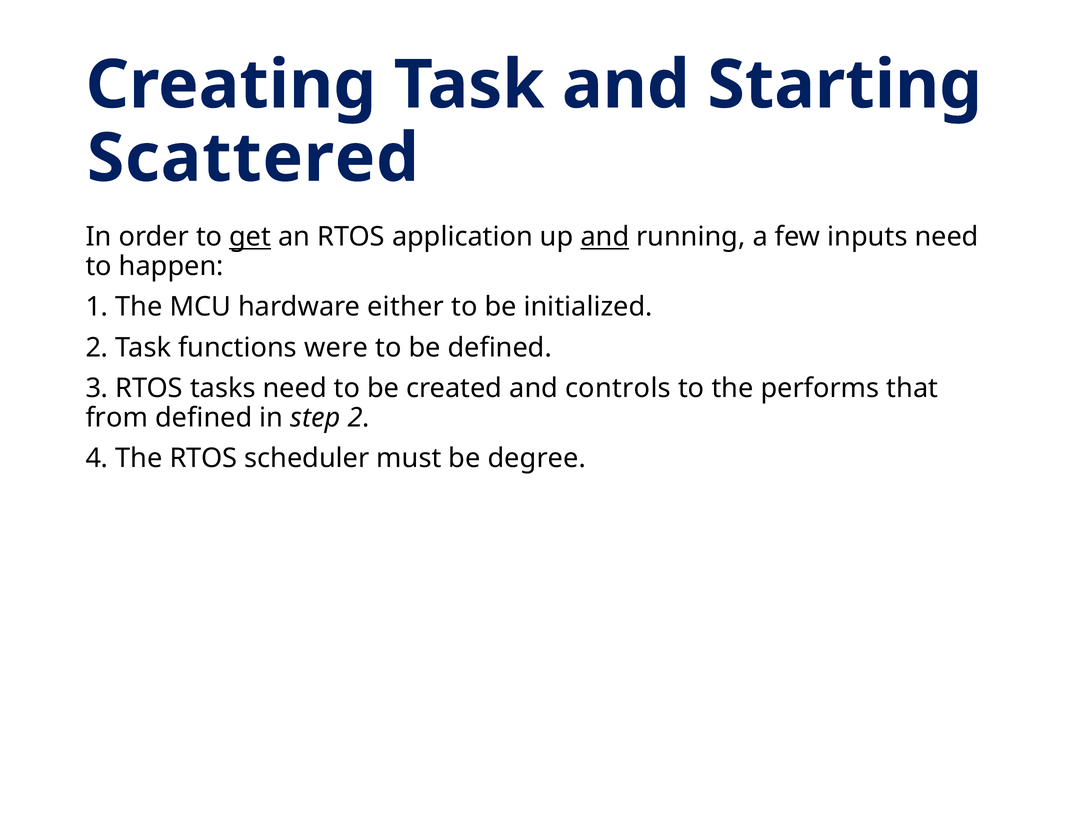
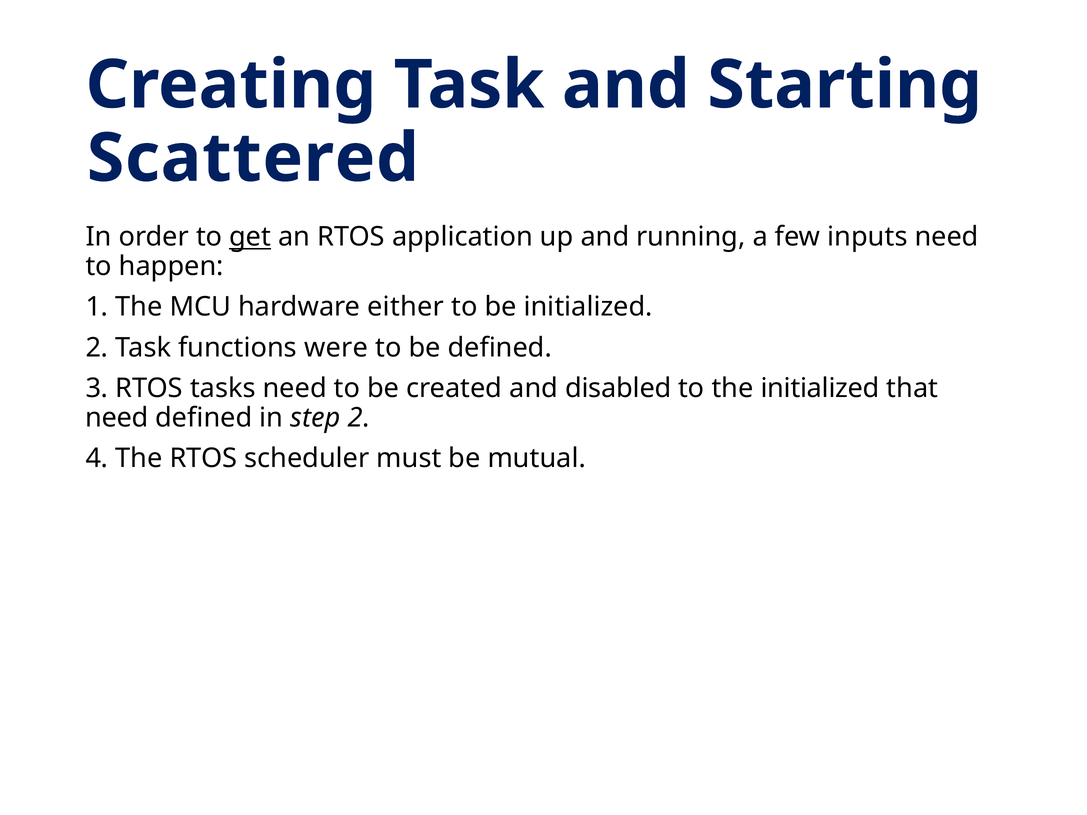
and underline: present -> none (605, 237)
controls: controls -> disabled (618, 388)
the performs: performs -> initialized (820, 388)
from: from -> need (117, 418)
degree: degree -> mutual (537, 458)
